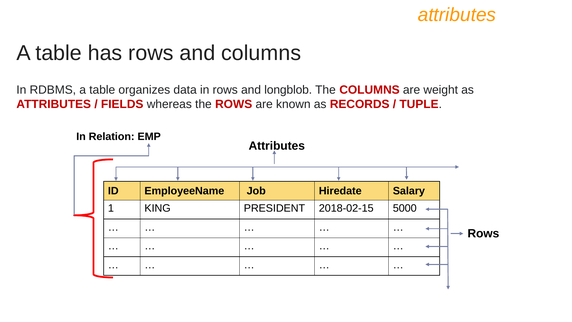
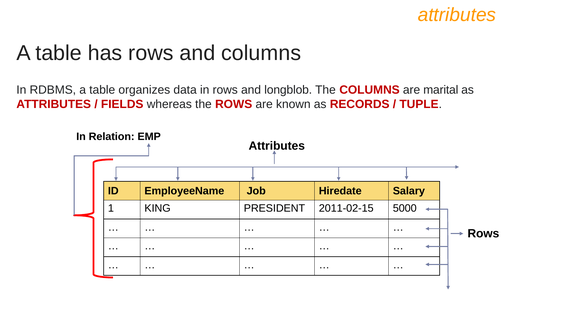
weight: weight -> marital (441, 90)
2018-02-15: 2018-02-15 -> 2011-02-15 (346, 208)
